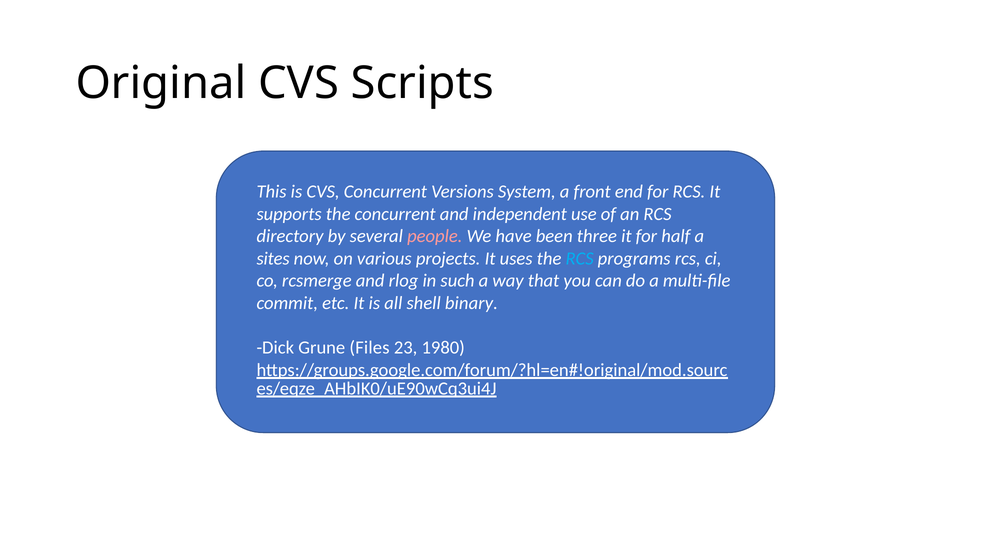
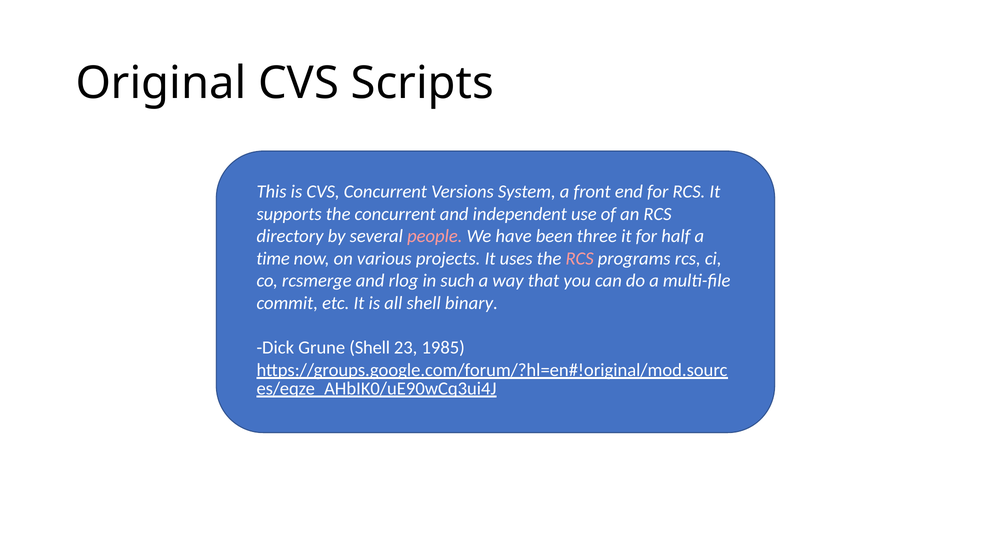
sites: sites -> time (273, 259)
RCS colour: light blue -> pink (580, 259)
Grune Files: Files -> Shell (370, 348)
1980: 1980 -> 1985 (443, 348)
